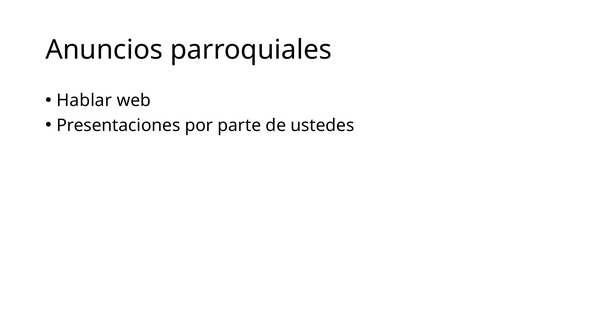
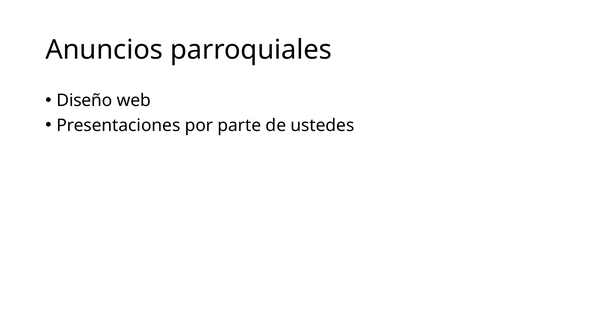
Hablar: Hablar -> Diseño (84, 101)
